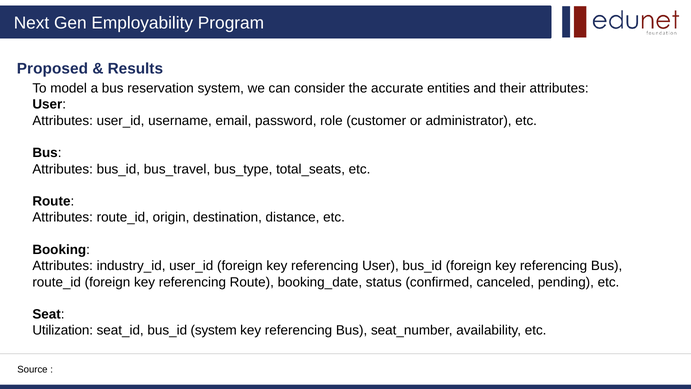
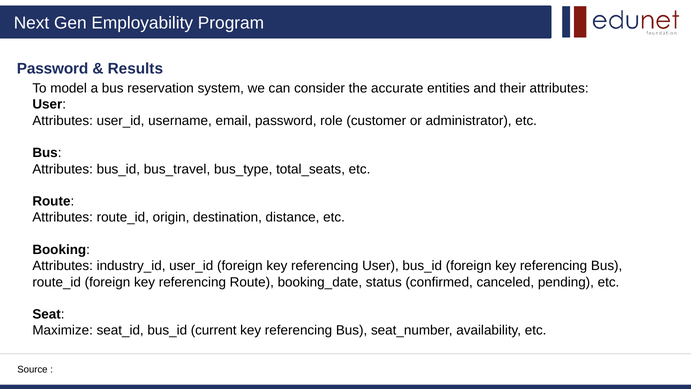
Proposed: Proposed -> Password (53, 69)
Utilization: Utilization -> Maximize (63, 330)
bus_id system: system -> current (214, 330)
